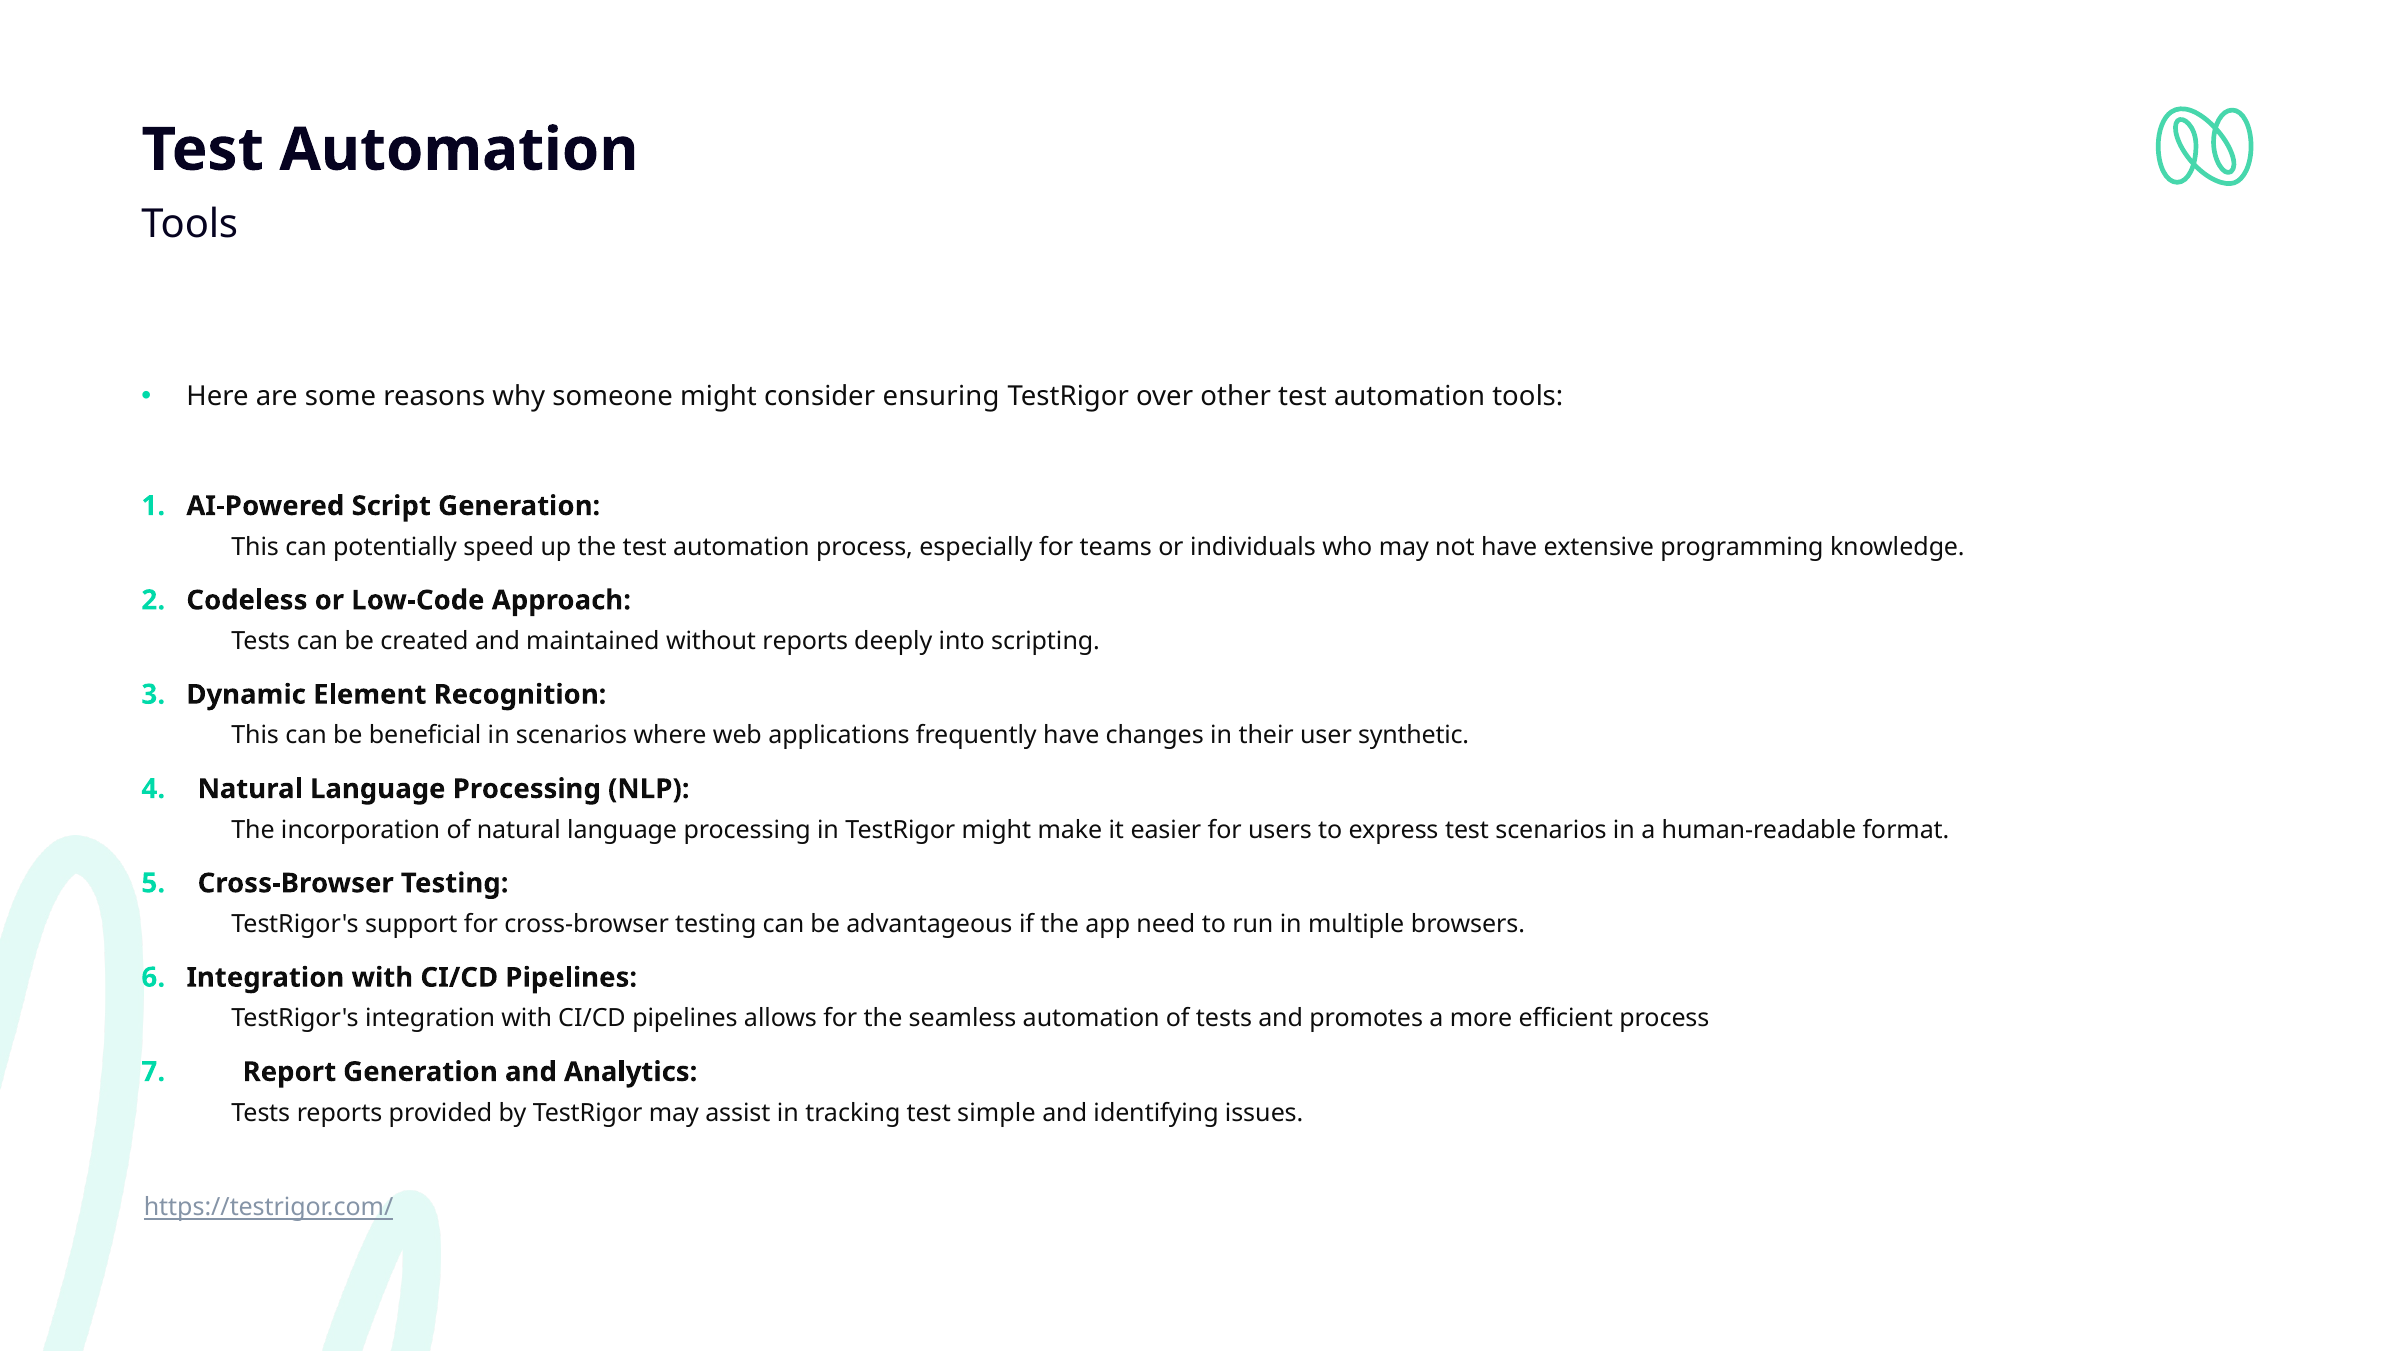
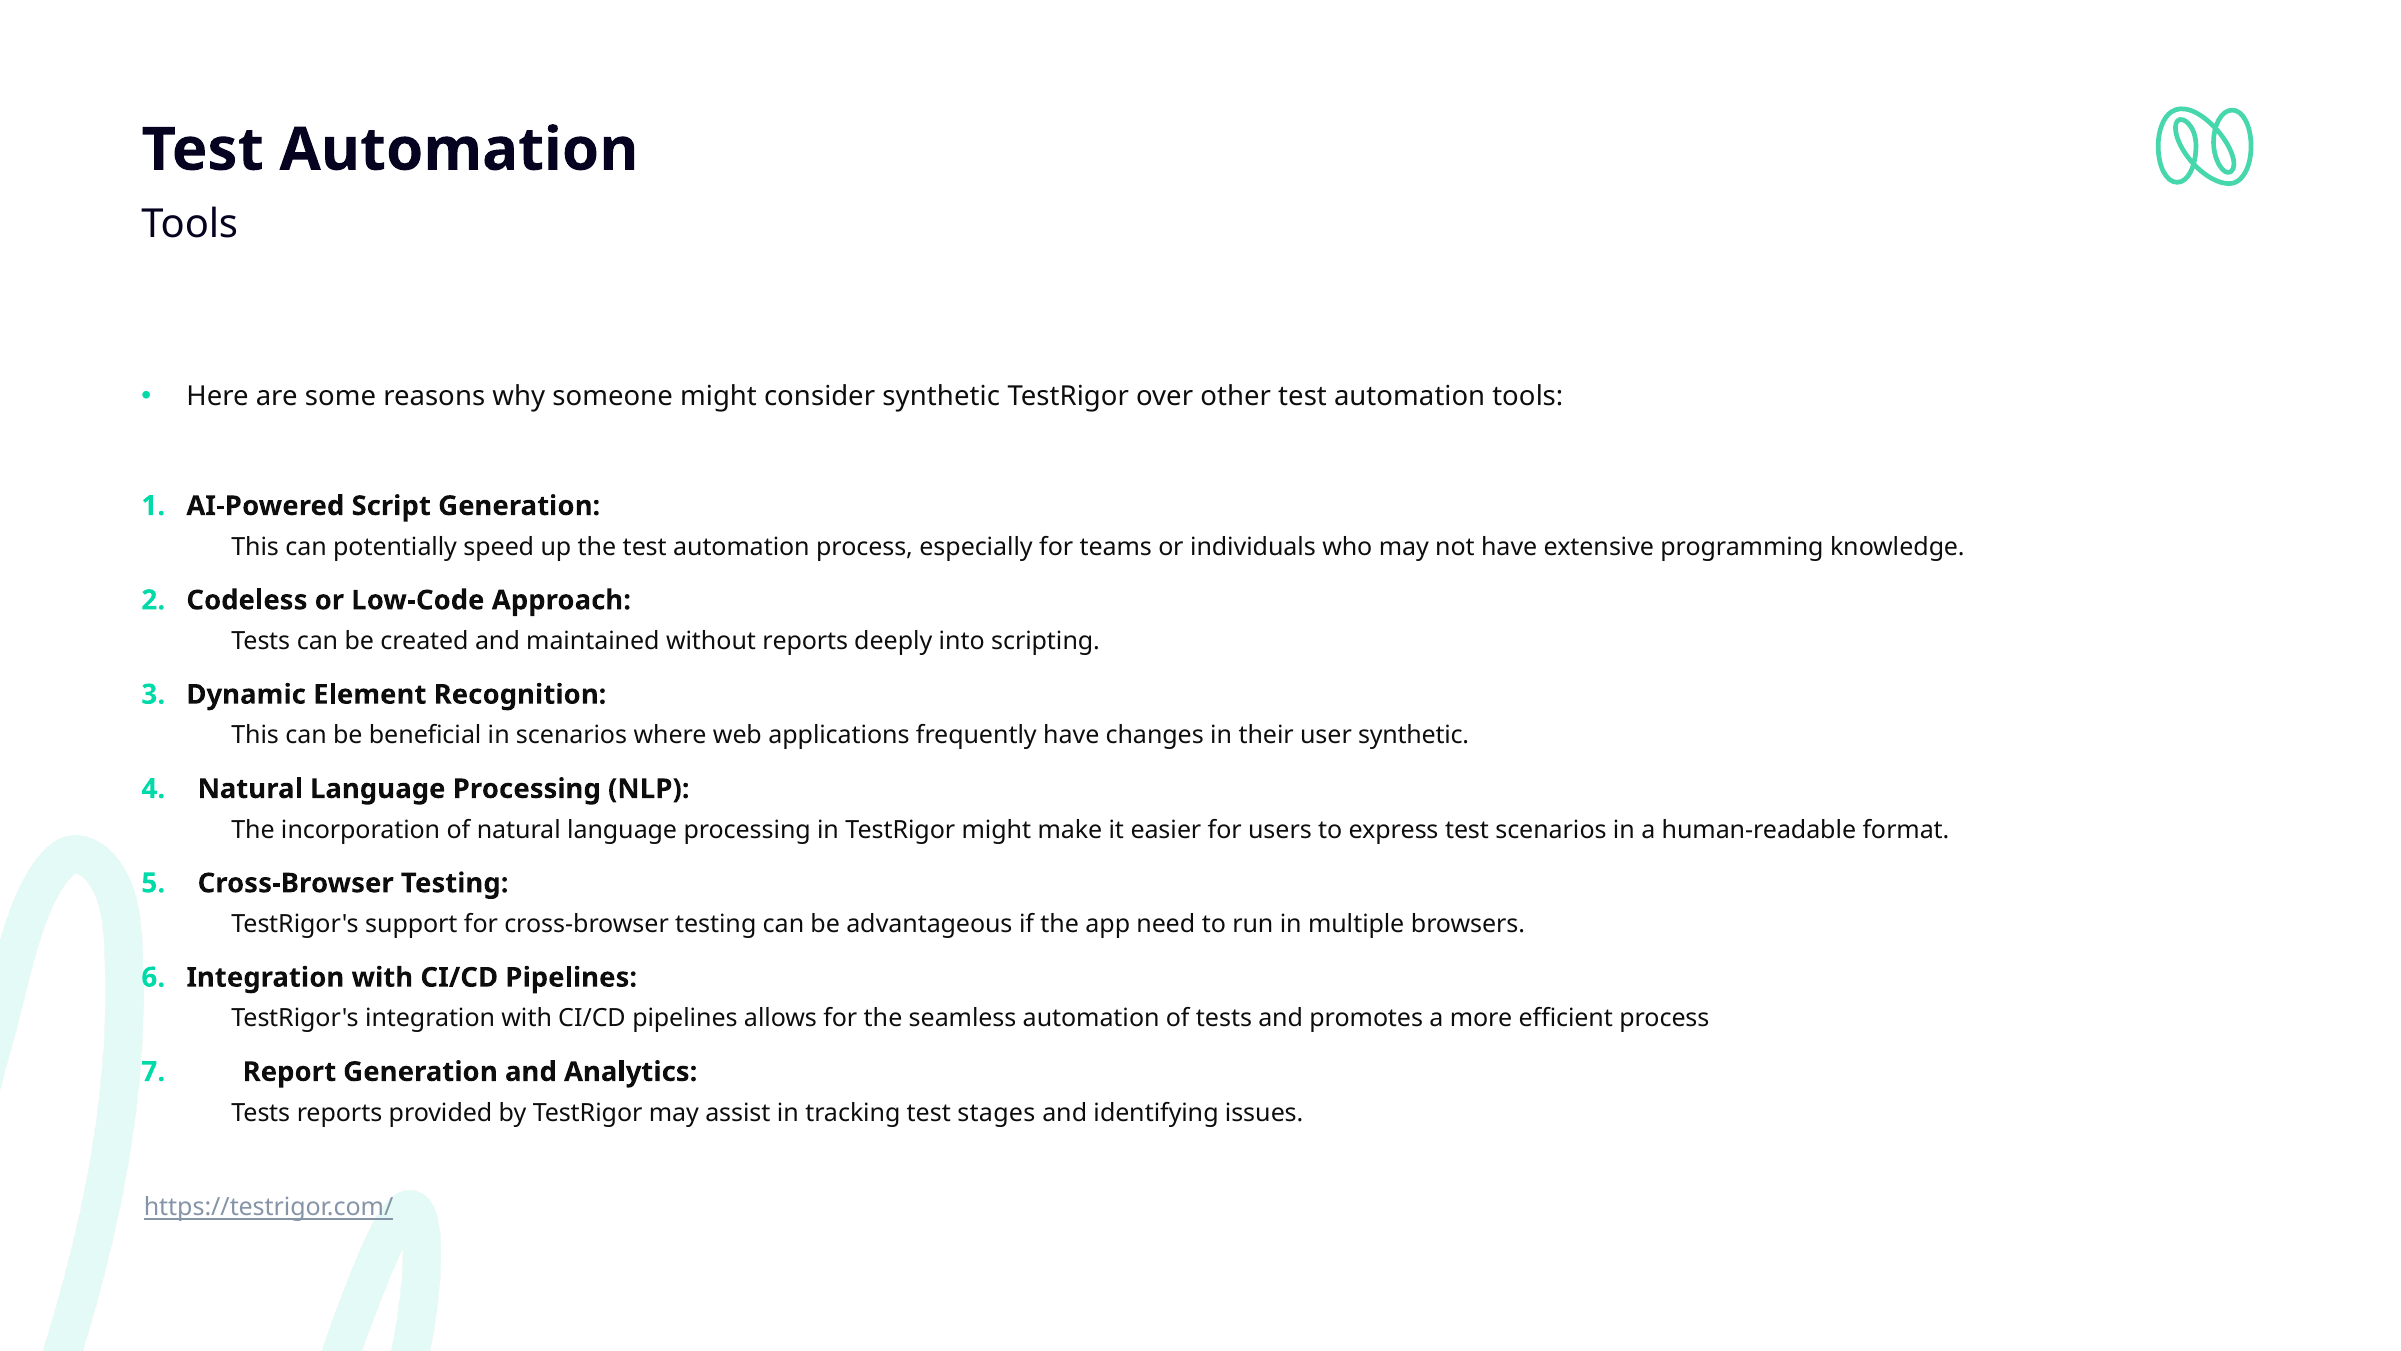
consider ensuring: ensuring -> synthetic (941, 396)
simple: simple -> stages (996, 1112)
